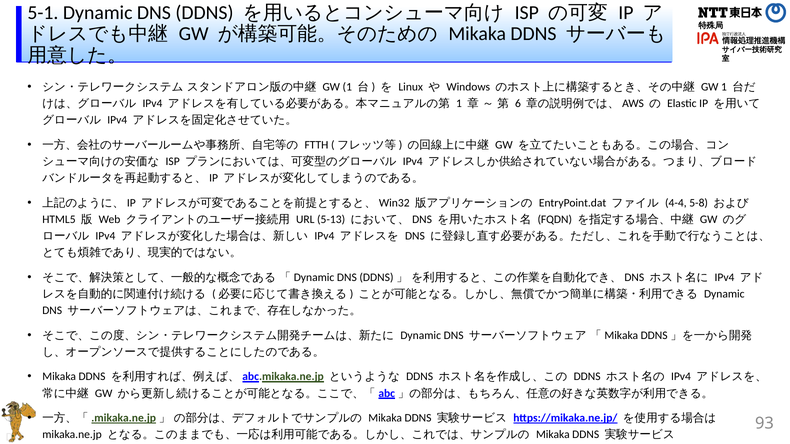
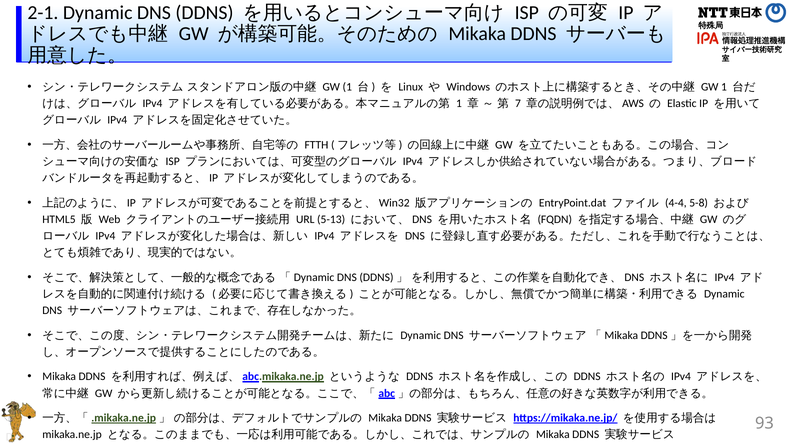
5-1: 5-1 -> 2-1 (43, 13)
6: 6 -> 7 (518, 104)
